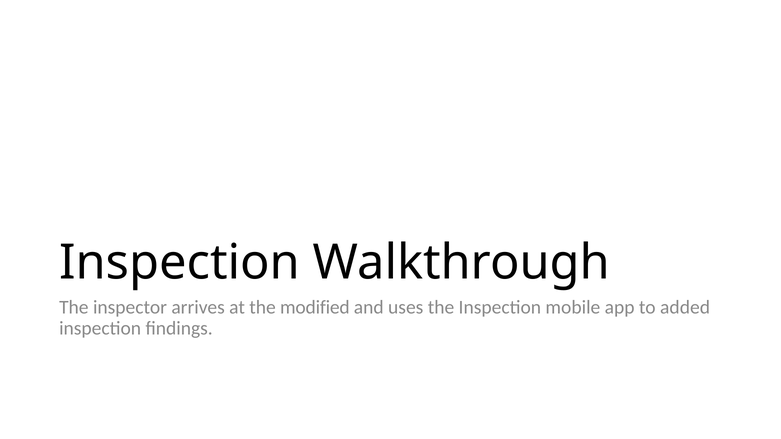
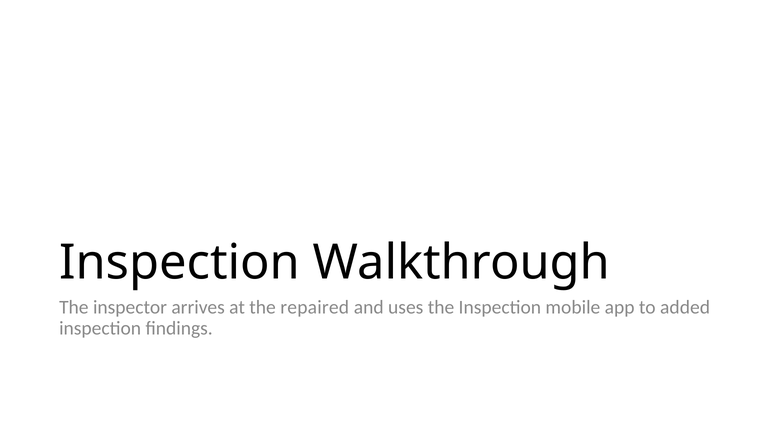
modified: modified -> repaired (315, 307)
